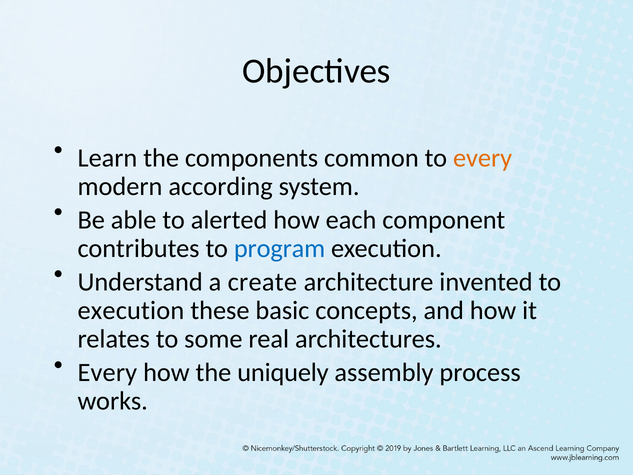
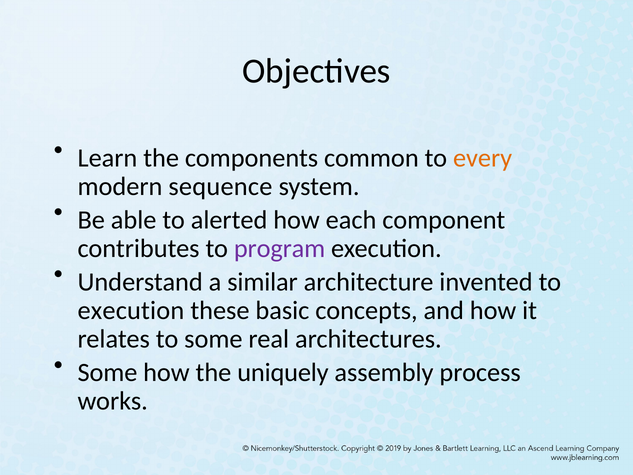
according: according -> sequence (220, 186)
program colour: blue -> purple (280, 248)
create: create -> similar (263, 282)
Every: Every -> Some (107, 373)
